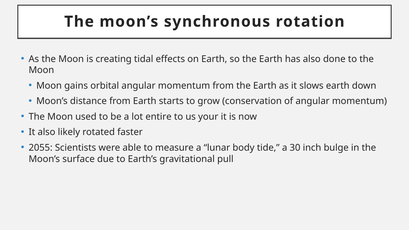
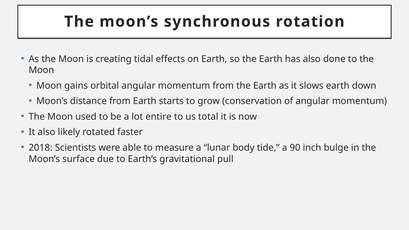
your: your -> total (208, 117)
2055: 2055 -> 2018 (41, 148)
30: 30 -> 90 (295, 148)
